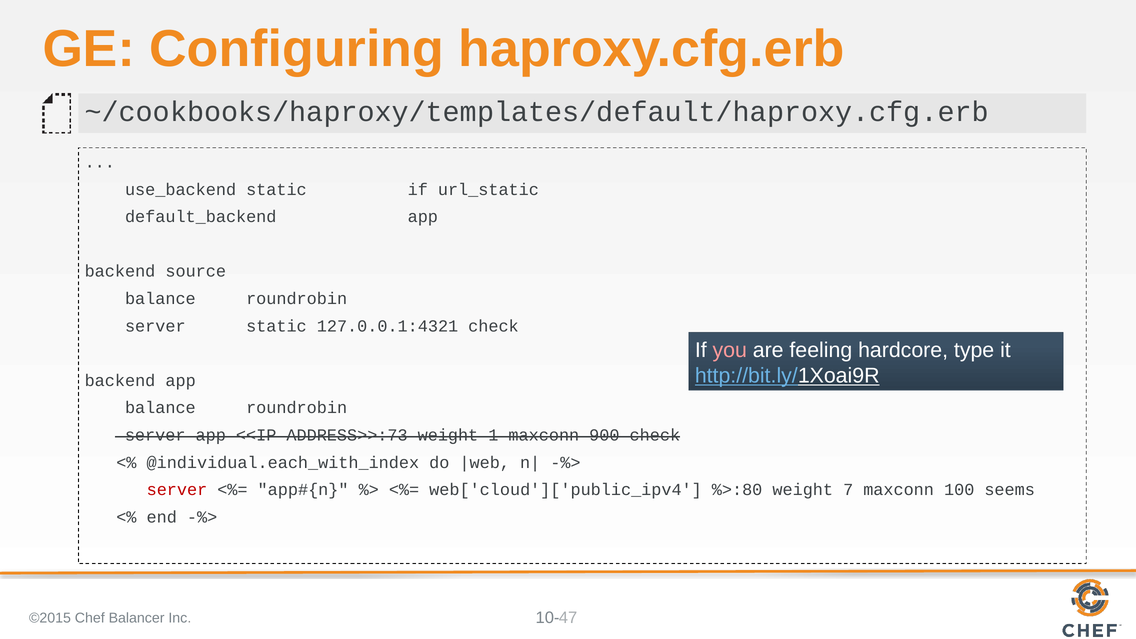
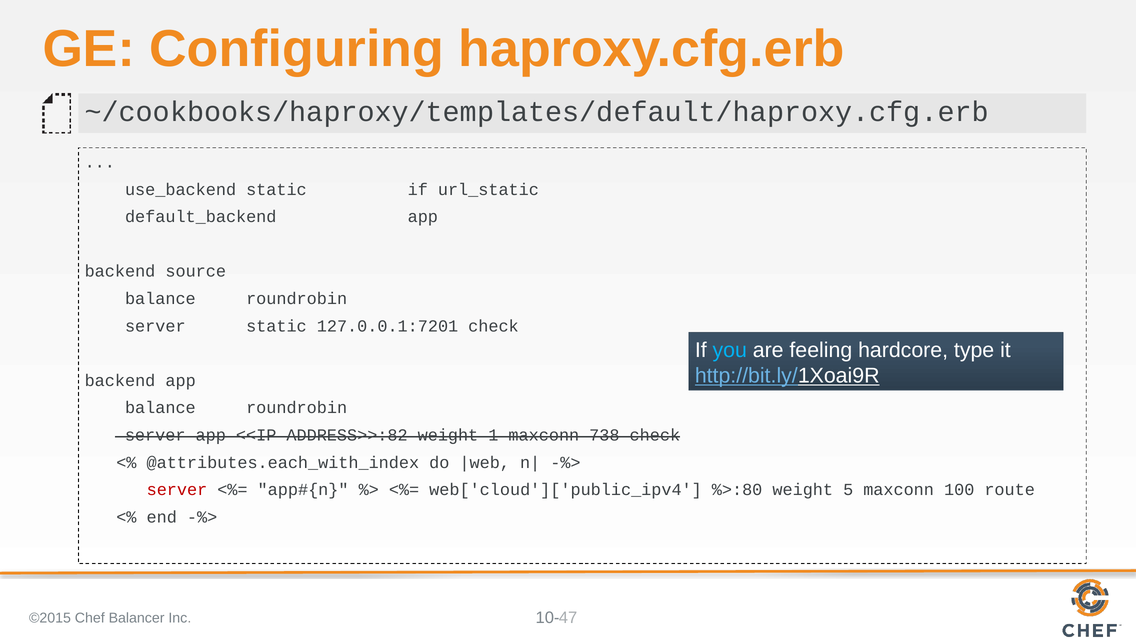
127.0.0.1:4321: 127.0.0.1:4321 -> 127.0.0.1:7201 (388, 326)
you colour: pink -> light blue (730, 350)
ADDRESS>>:73: ADDRESS>>:73 -> ADDRESS>>:82 (347, 435)
900: 900 -> 738 (604, 435)
@individual.each_with_index: @individual.each_with_index -> @attributes.each_with_index (283, 462)
7: 7 -> 5 (848, 490)
seems: seems -> route (1010, 490)
